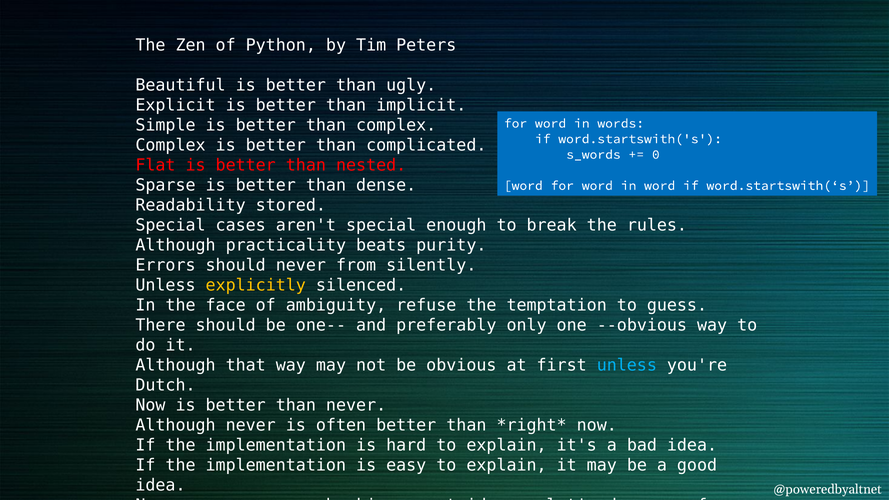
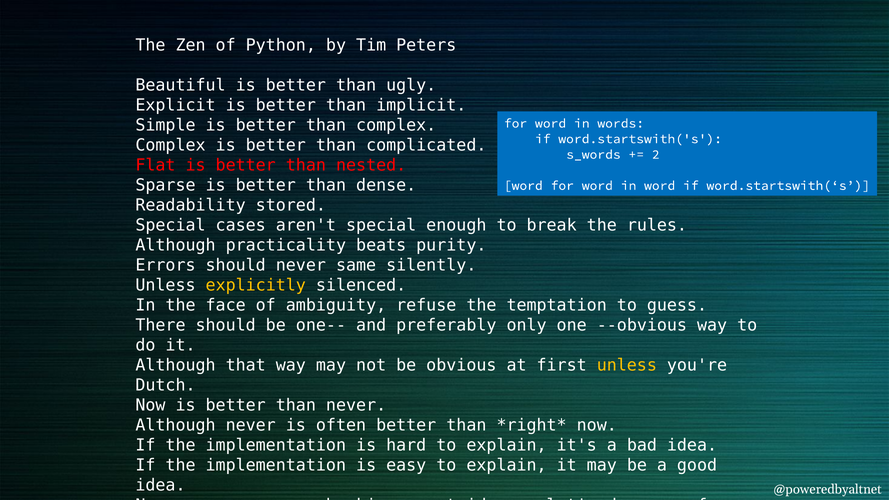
0: 0 -> 2 (656, 154)
from: from -> same (356, 265)
unless colour: light blue -> yellow (627, 365)
